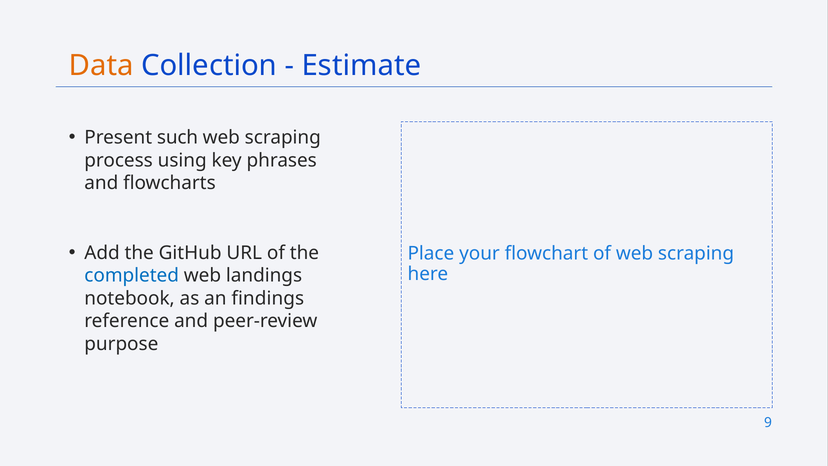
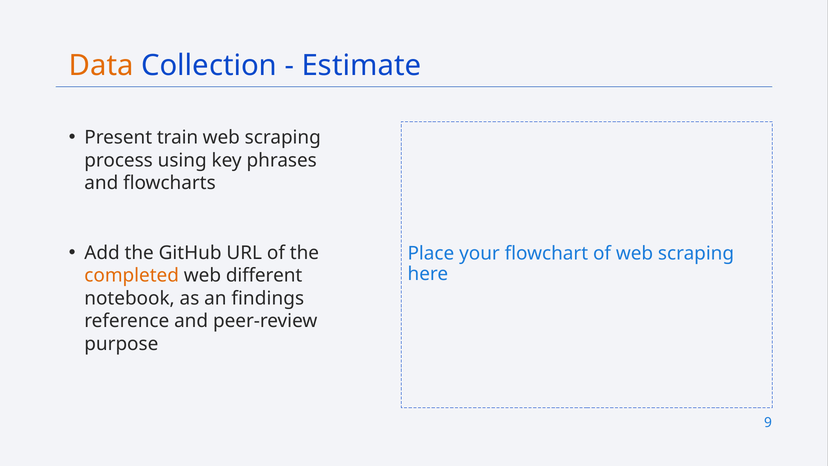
such: such -> train (178, 138)
completed colour: blue -> orange (132, 276)
landings: landings -> different (264, 276)
